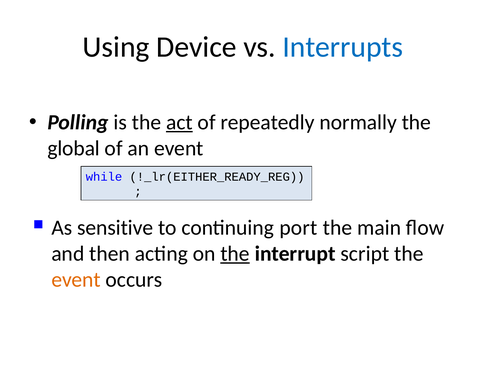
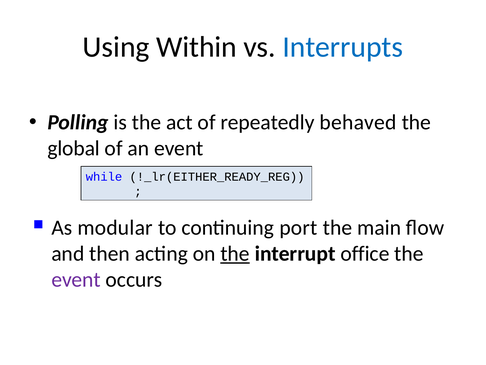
Device: Device -> Within (197, 47)
act underline: present -> none (179, 122)
normally: normally -> behaved (358, 122)
sensitive: sensitive -> modular (115, 227)
script: script -> office (365, 253)
event colour: orange -> purple (76, 279)
